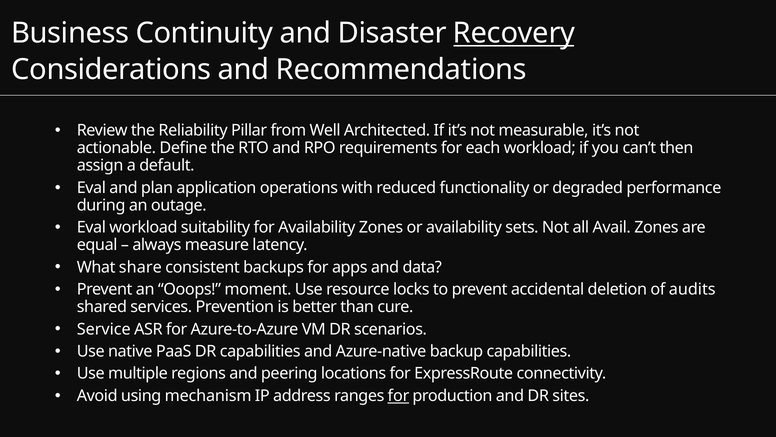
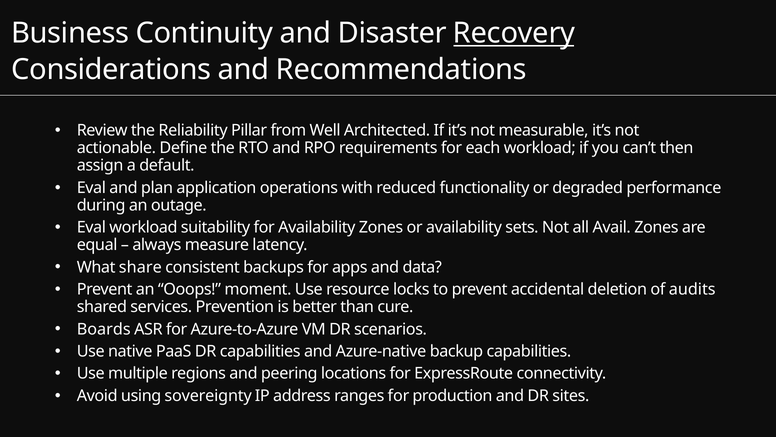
Service: Service -> Boards (104, 329)
mechanism: mechanism -> sovereignty (208, 395)
for underline: present -> none (398, 395)
